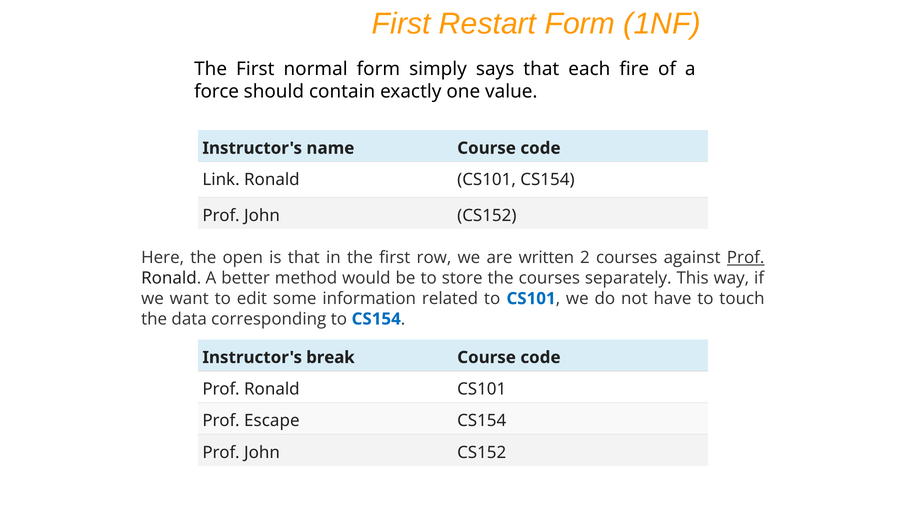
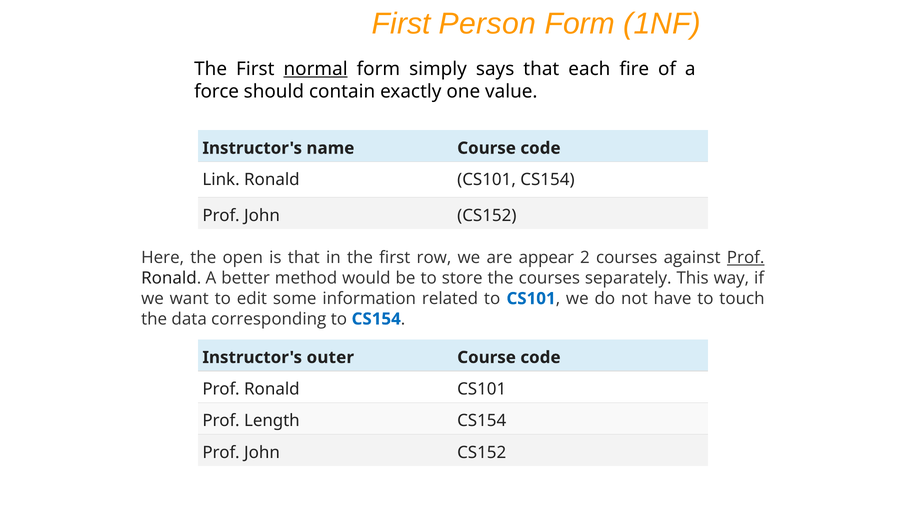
Restart: Restart -> Person (487, 24)
normal underline: none -> present (316, 69)
written: written -> appear (546, 258)
break: break -> outer (330, 358)
Escape: Escape -> Length (272, 421)
